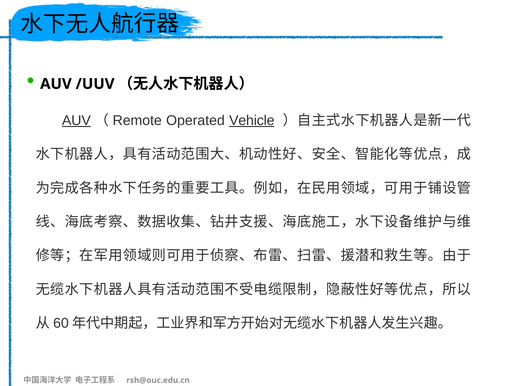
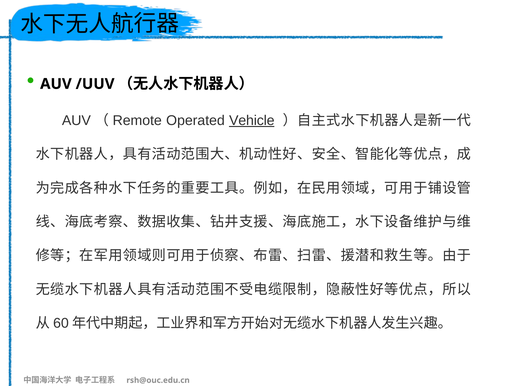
AUV underline: present -> none (76, 121)
